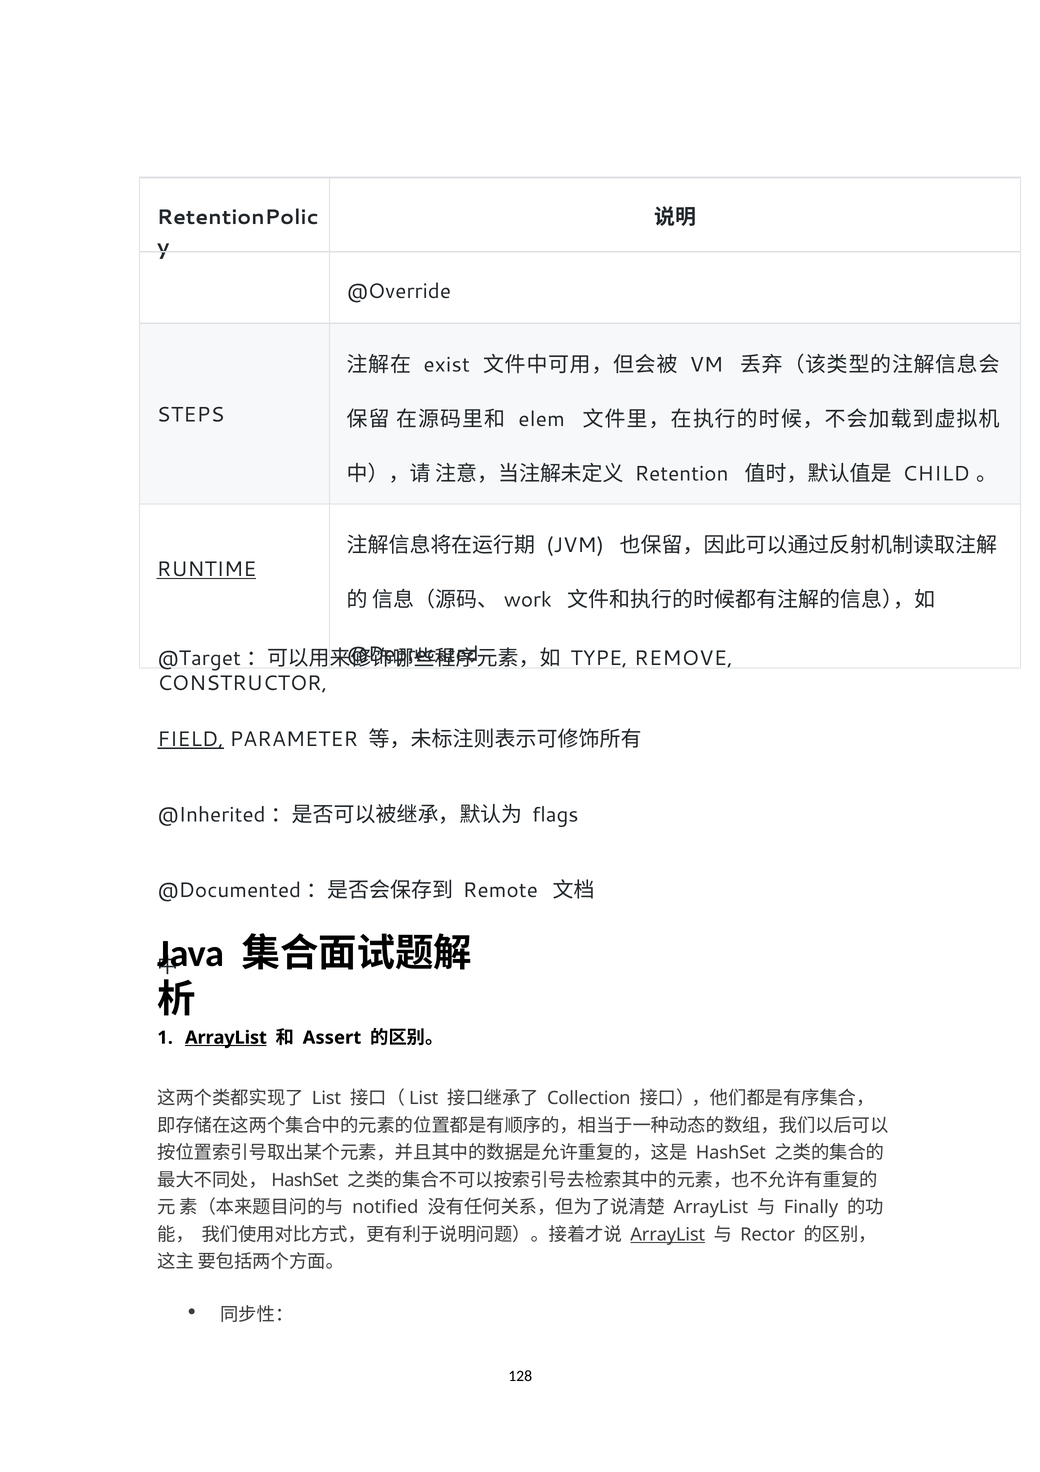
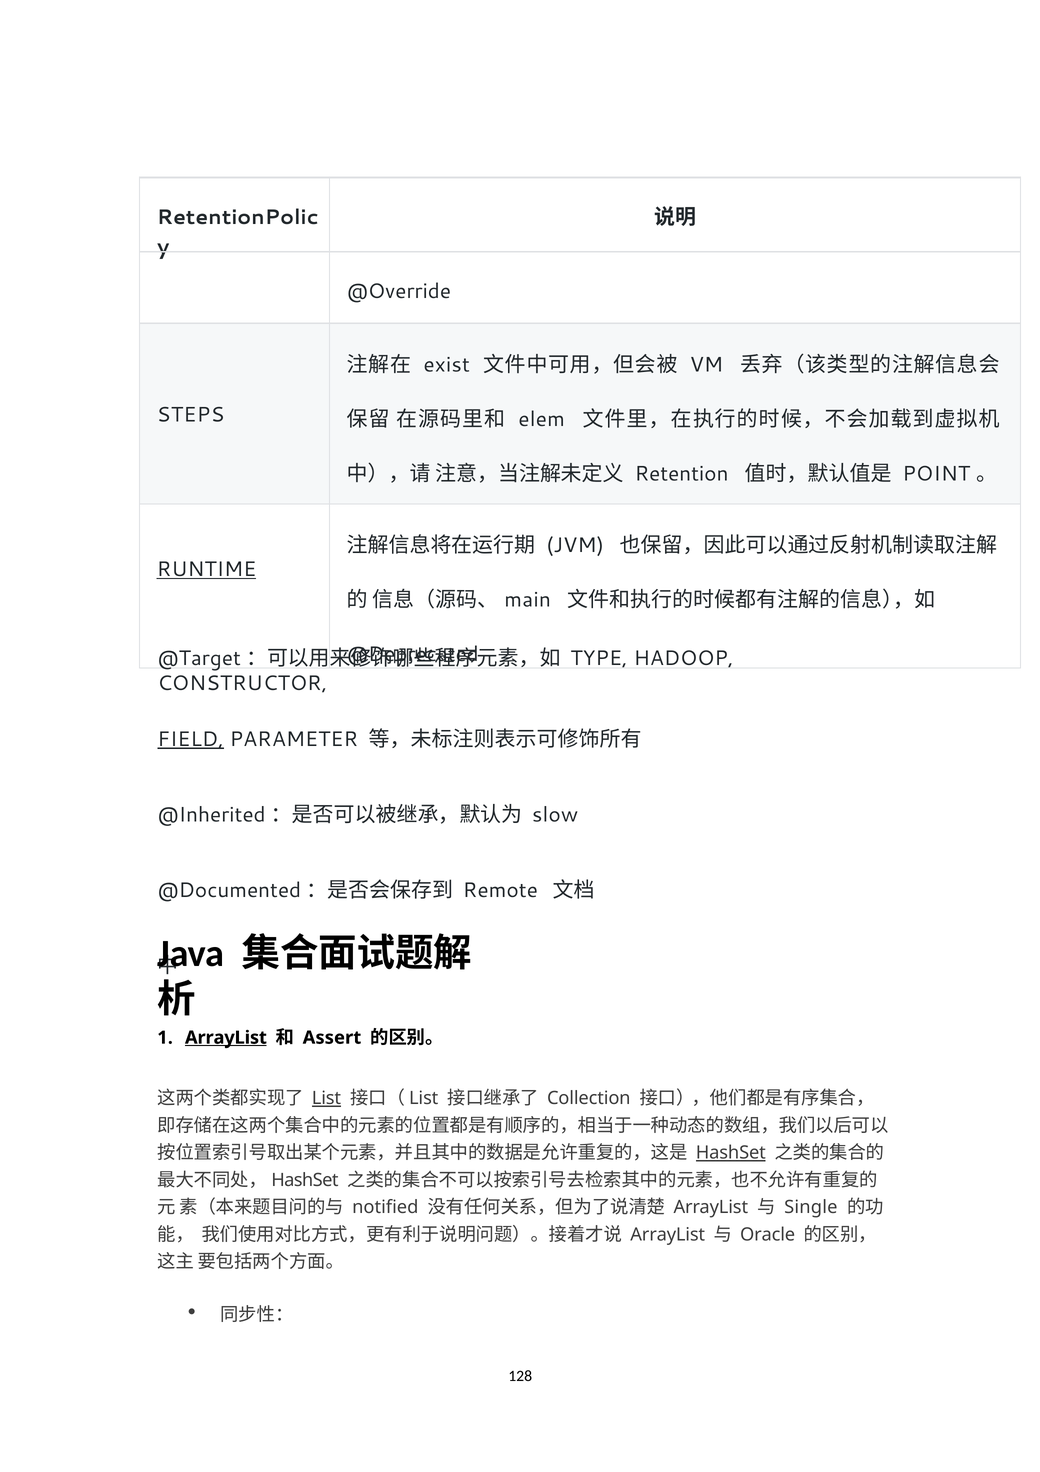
CHILD: CHILD -> POINT (936, 474)
work: work -> main (528, 600)
REMOVE: REMOVE -> HADOOP (684, 658)
flags: flags -> slow (555, 815)
List underline: none -> present (326, 1098)
HashSet underline: none -> present (731, 1153)
Finally: Finally -> Single (811, 1207)
ArrayList underline: present -> none (668, 1234)
Rector: Rector -> Oracle (768, 1234)
